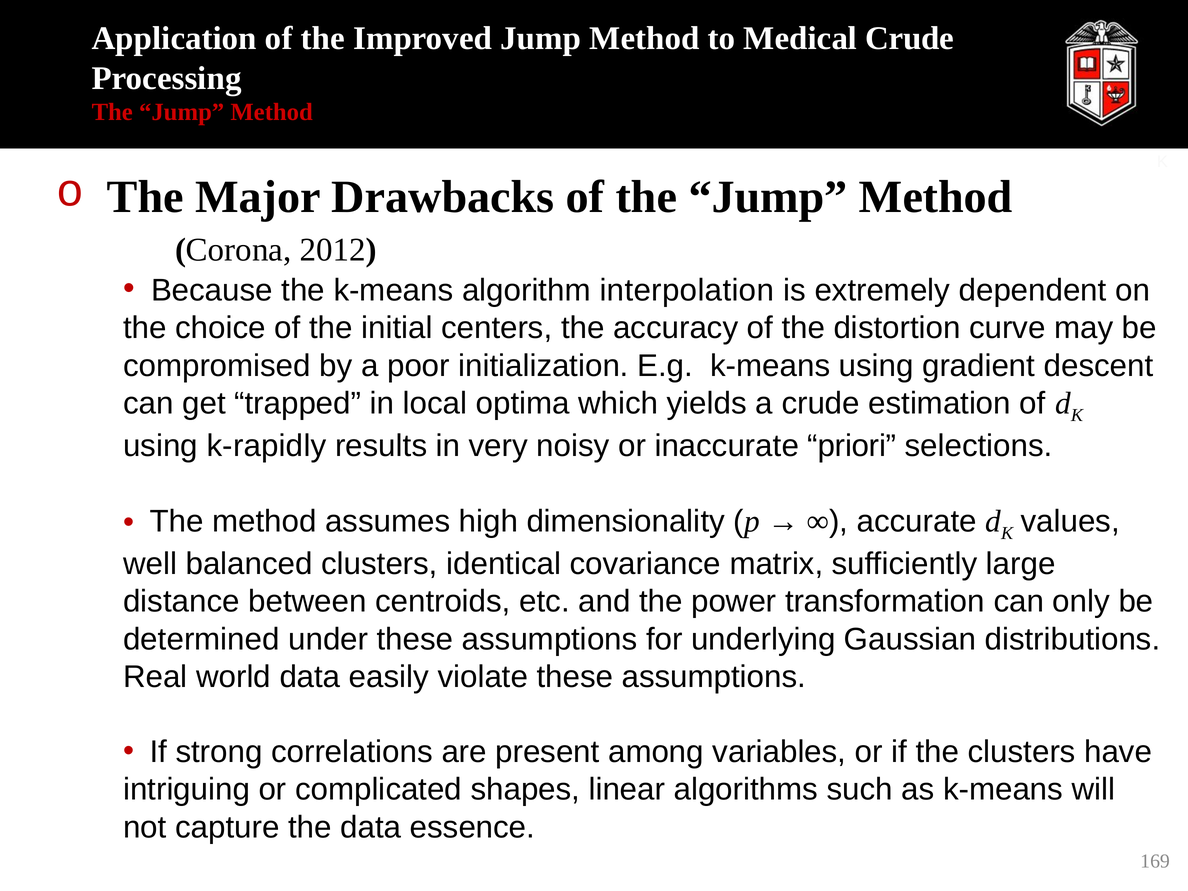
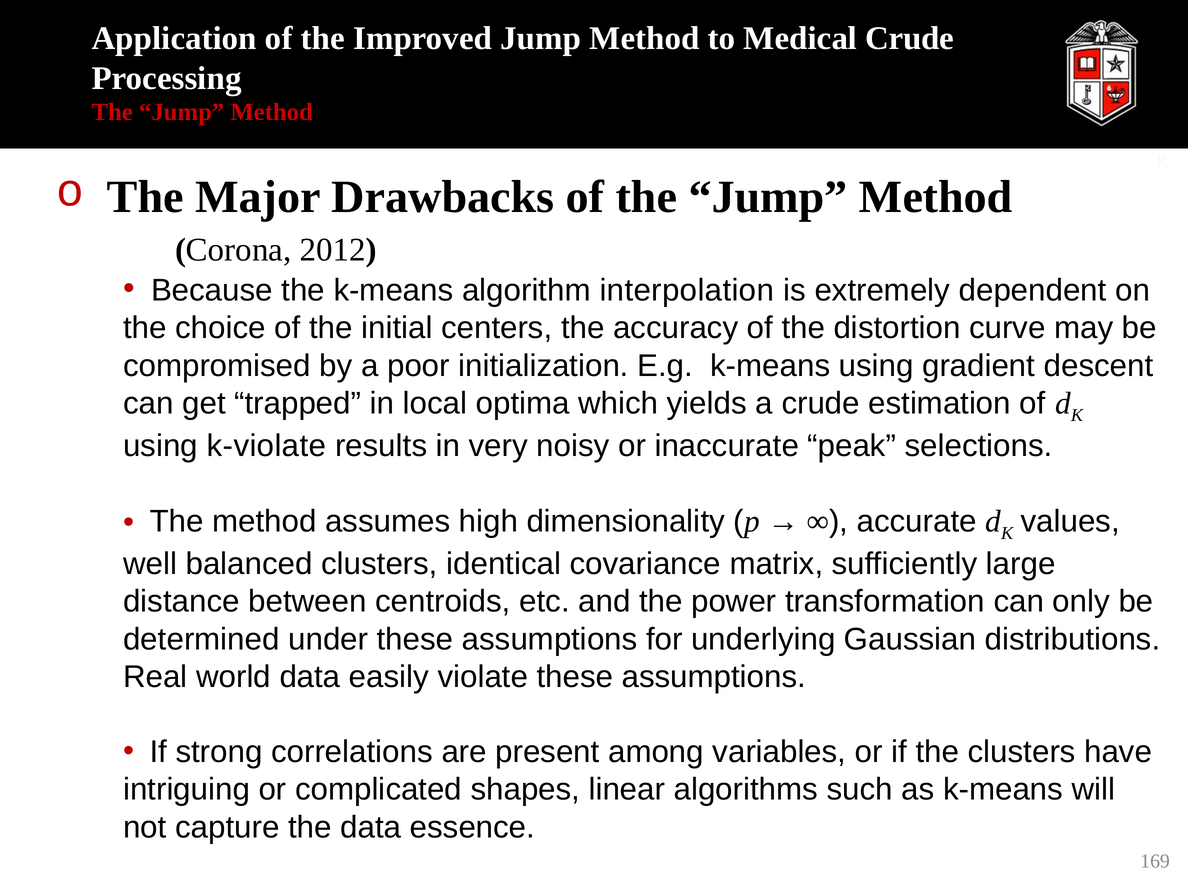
k-rapidly: k-rapidly -> k-violate (266, 446)
priori: priori -> peak (852, 446)
